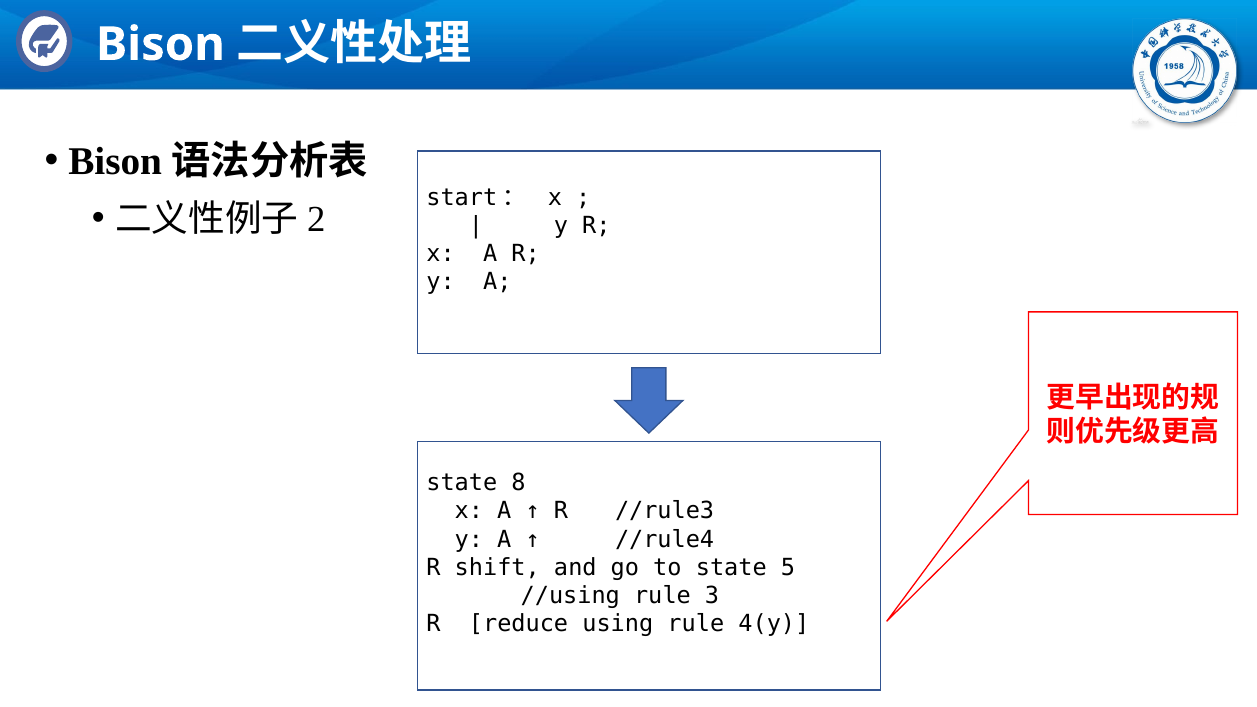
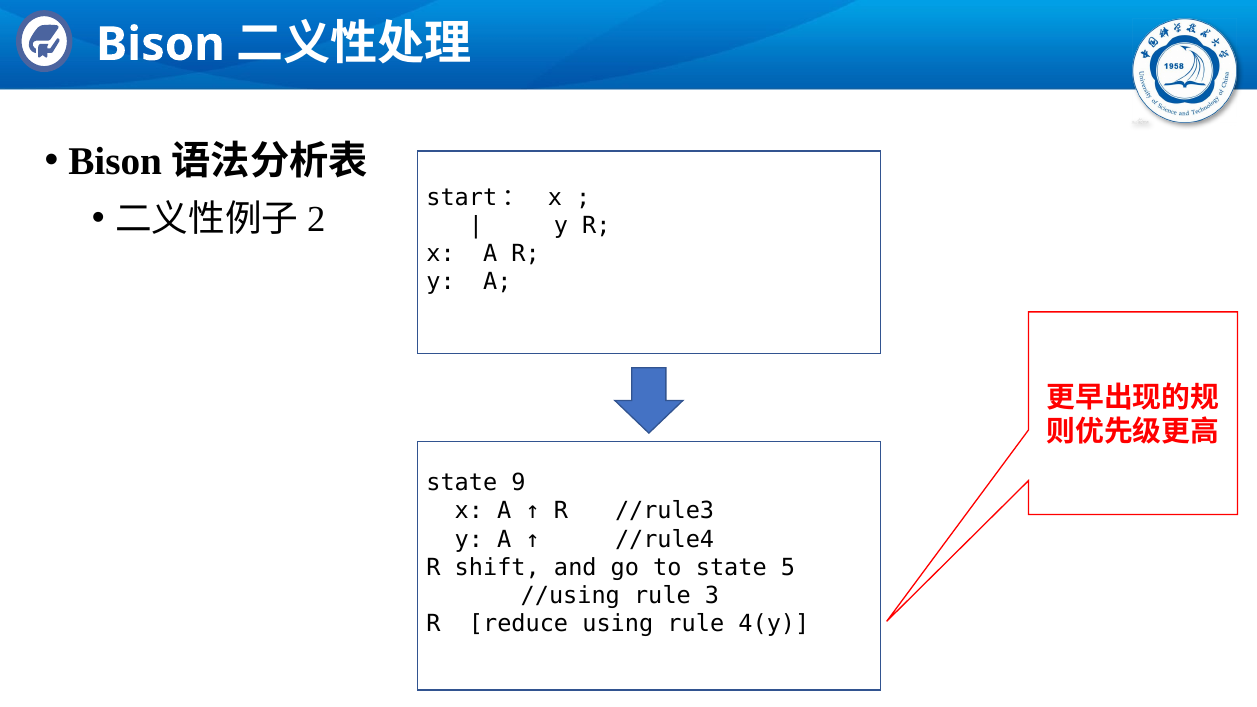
8: 8 -> 9 (519, 483)
